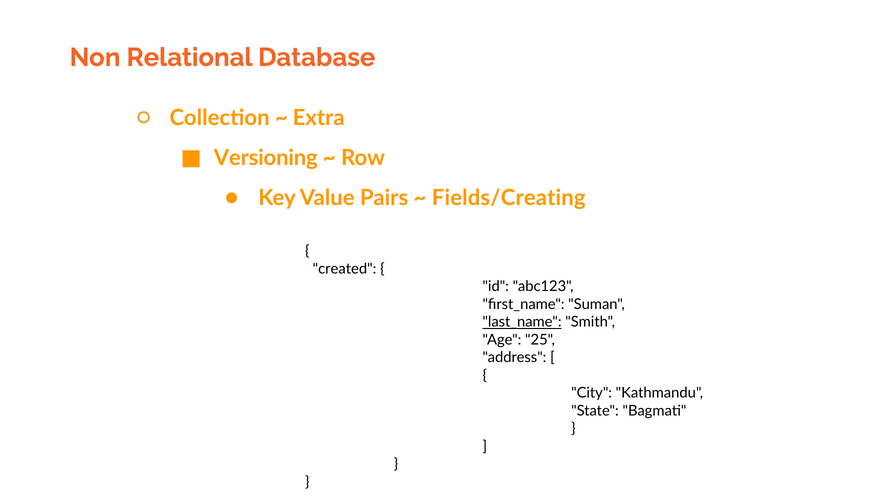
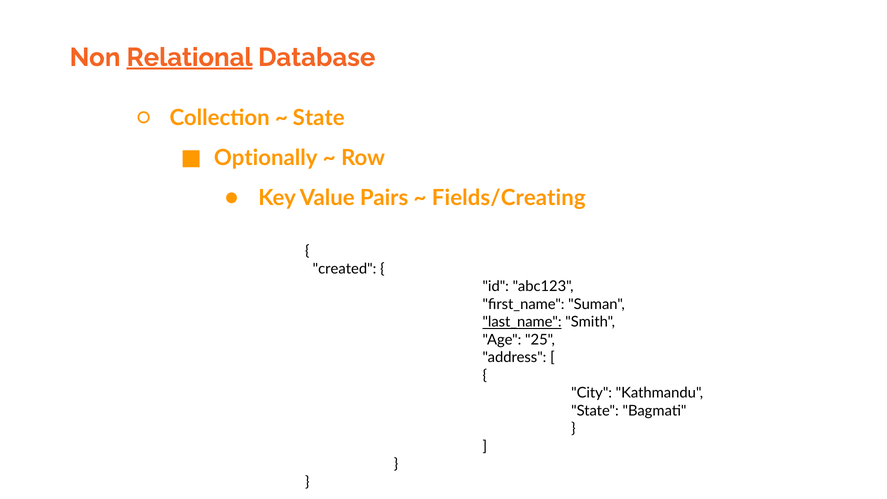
Relational underline: none -> present (190, 57)
Extra: Extra -> State (319, 118)
Versioning: Versioning -> Optionally (266, 158)
